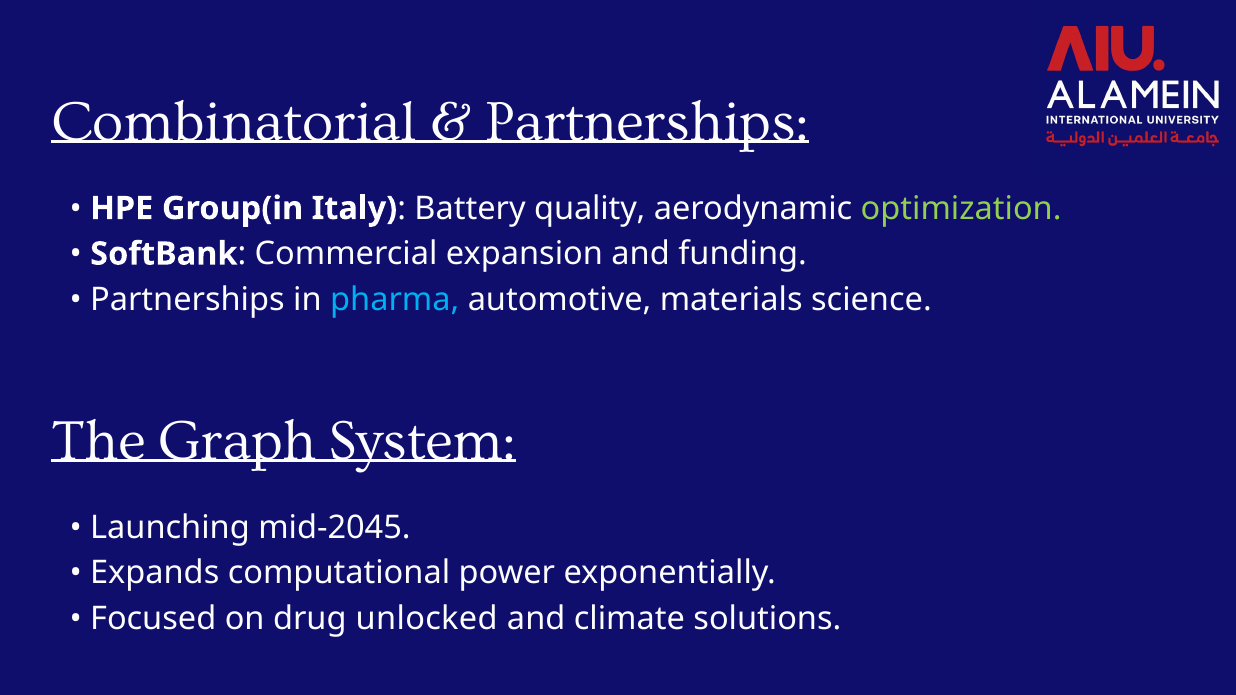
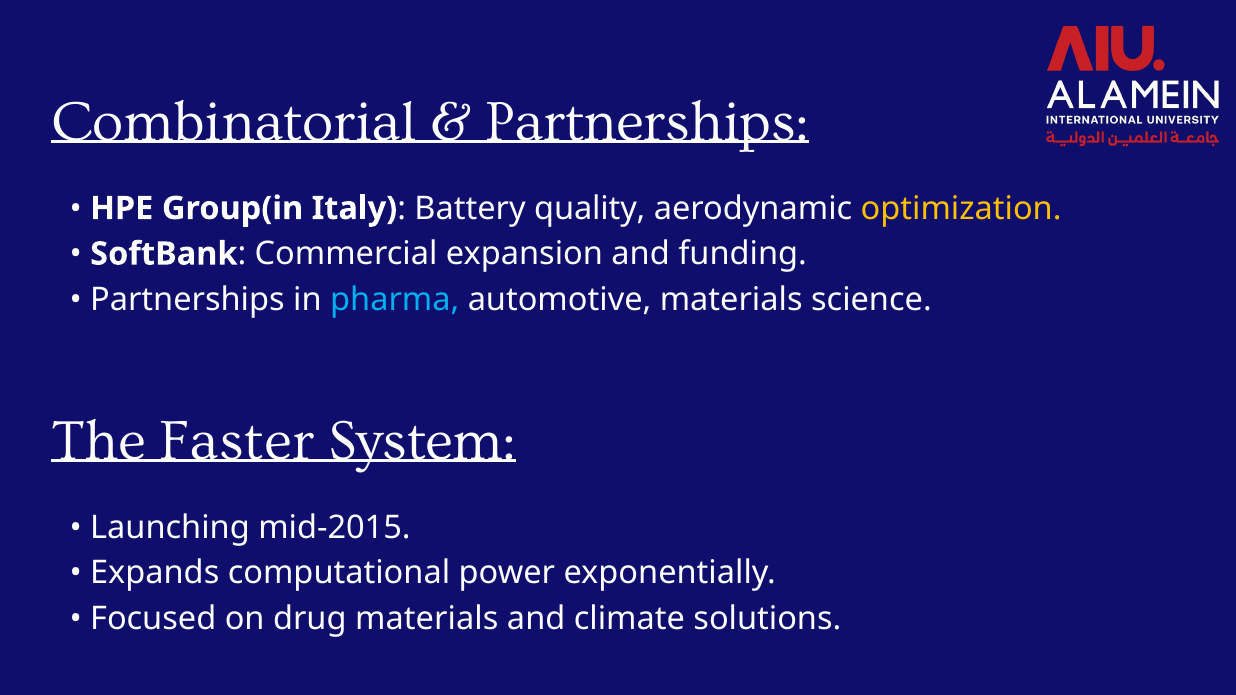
optimization colour: light green -> yellow (961, 208)
Graph: Graph -> Faster (237, 440)
mid-2045: mid-2045 -> mid-2015 (334, 528)
drug unlocked: unlocked -> materials (427, 619)
